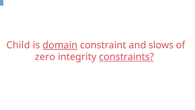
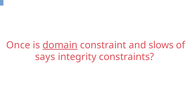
Child: Child -> Once (18, 45)
zero: zero -> says (45, 57)
constraints underline: present -> none (127, 57)
